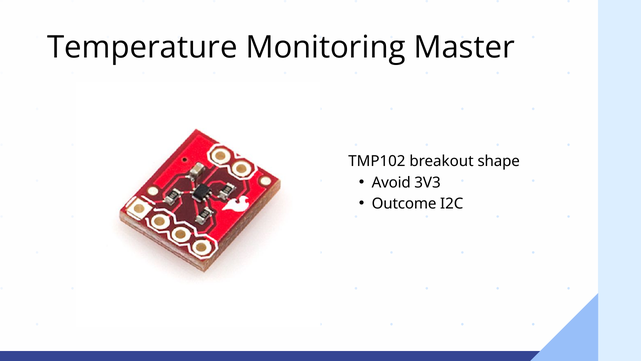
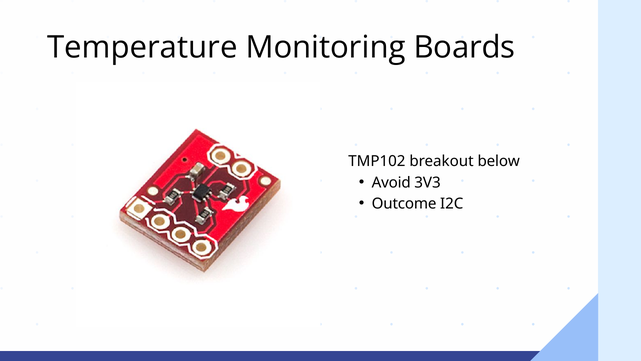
Master: Master -> Boards (464, 48)
shape: shape -> below (499, 161)
